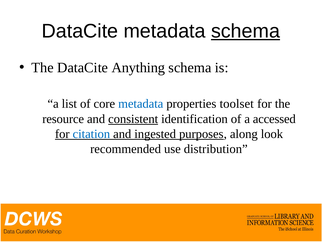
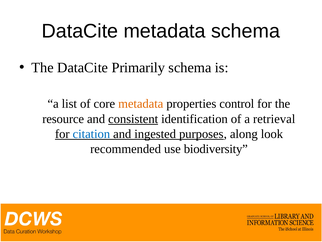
schema underline: present -> none (246, 31)
Anything: Anything -> Primarily (138, 68)
metadata colour: blue -> orange (141, 104)
toolset: toolset -> control (237, 104)
accessed: accessed -> retrieval (274, 119)
distribution: distribution -> biodiversity (216, 149)
